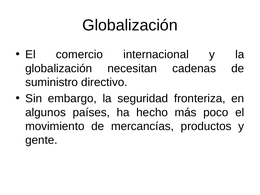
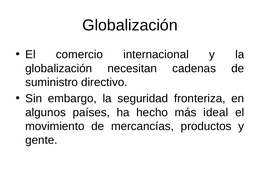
poco: poco -> ideal (216, 112)
